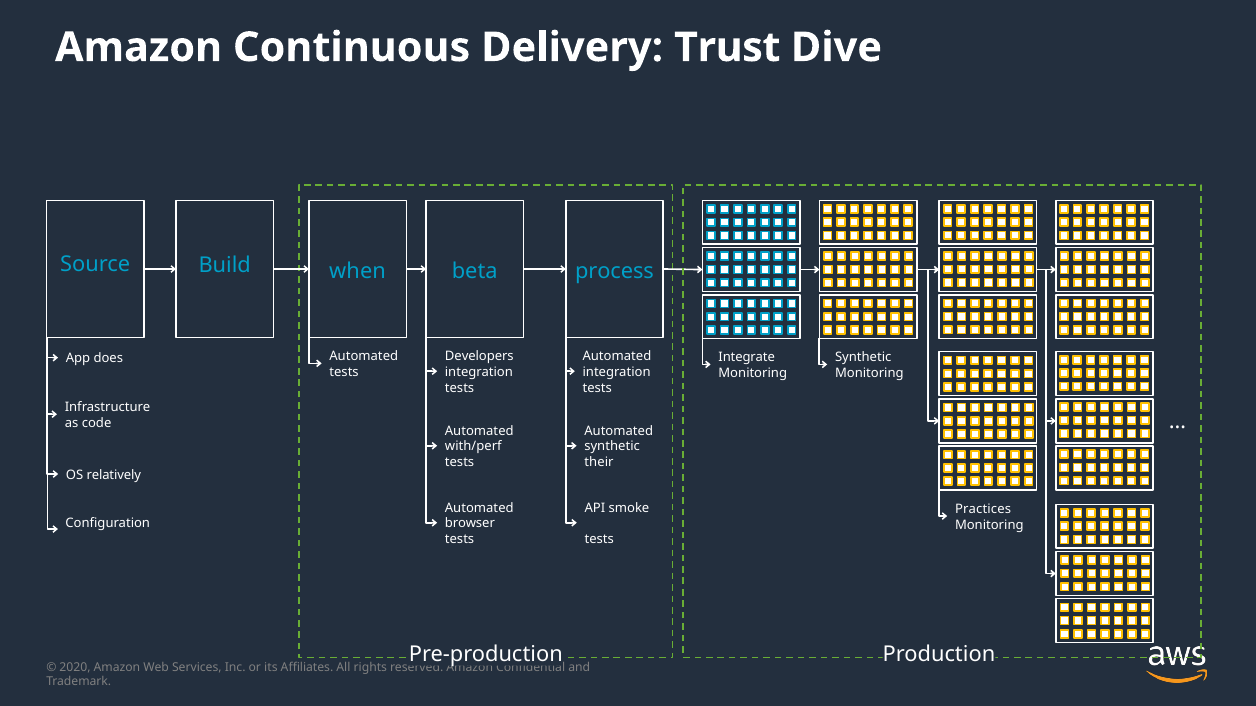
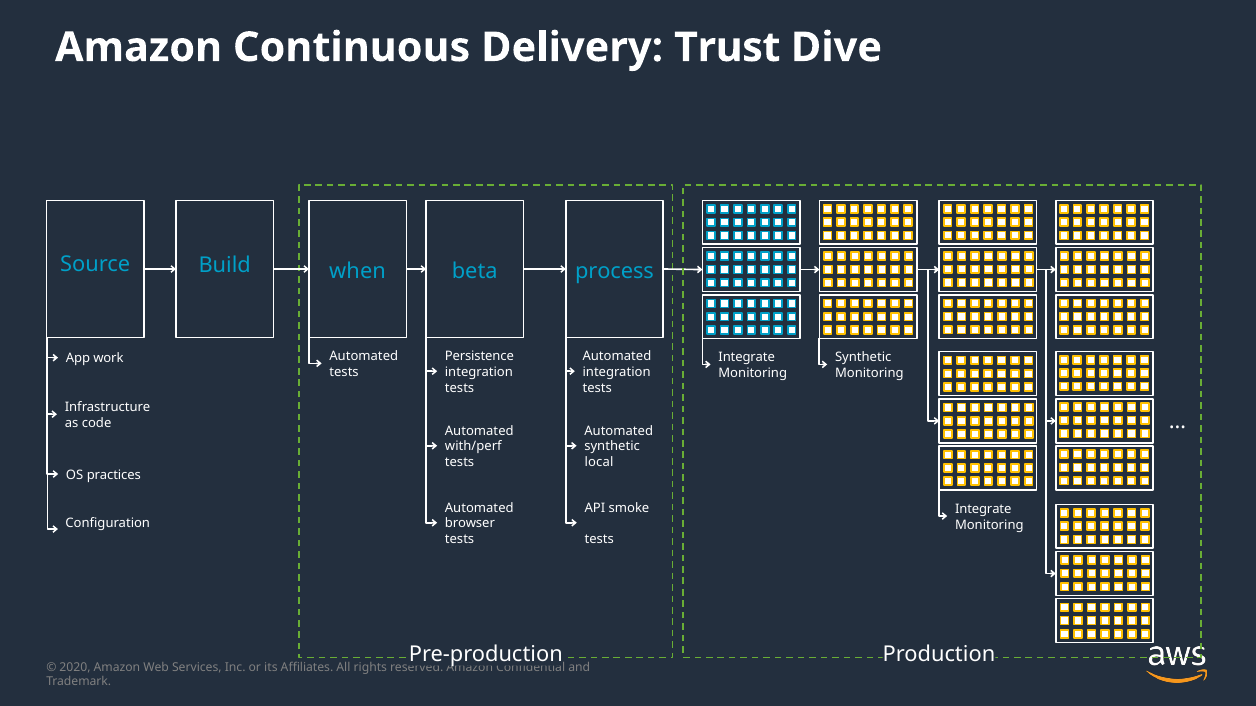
Developers: Developers -> Persistence (479, 357)
does: does -> work (108, 359)
their: their -> local (599, 463)
relatively: relatively -> practices (114, 475)
Practices: Practices -> Integrate (983, 509)
